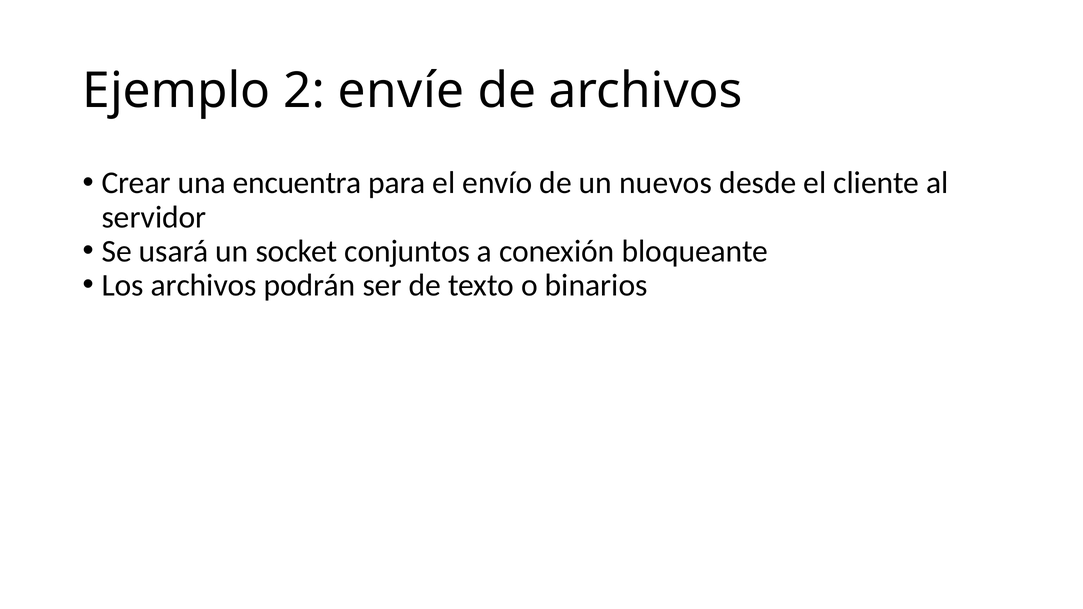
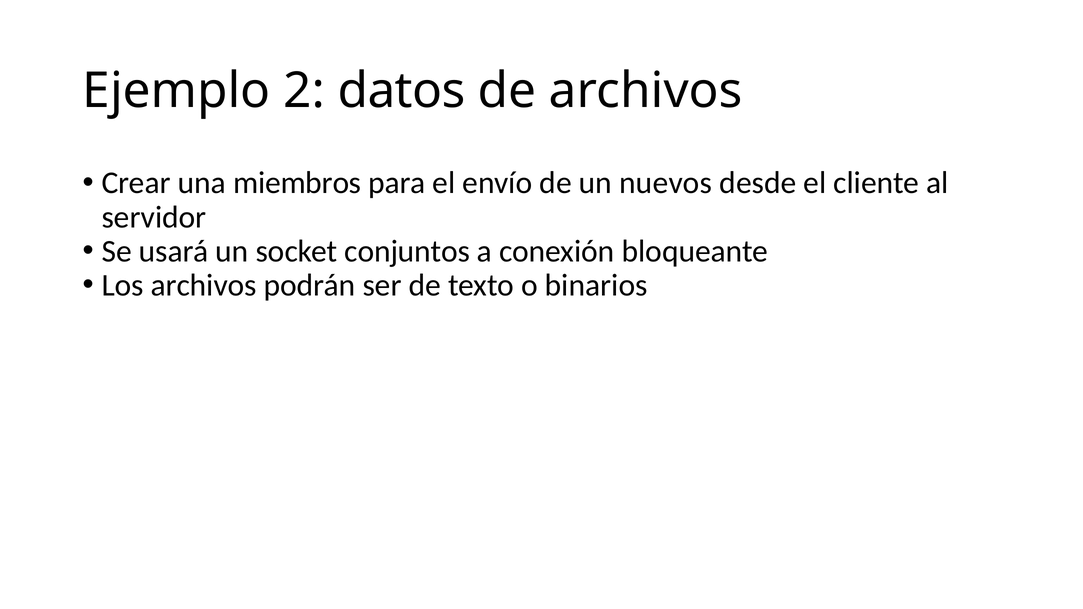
envíe: envíe -> datos (402, 91)
encuentra: encuentra -> miembros (297, 183)
